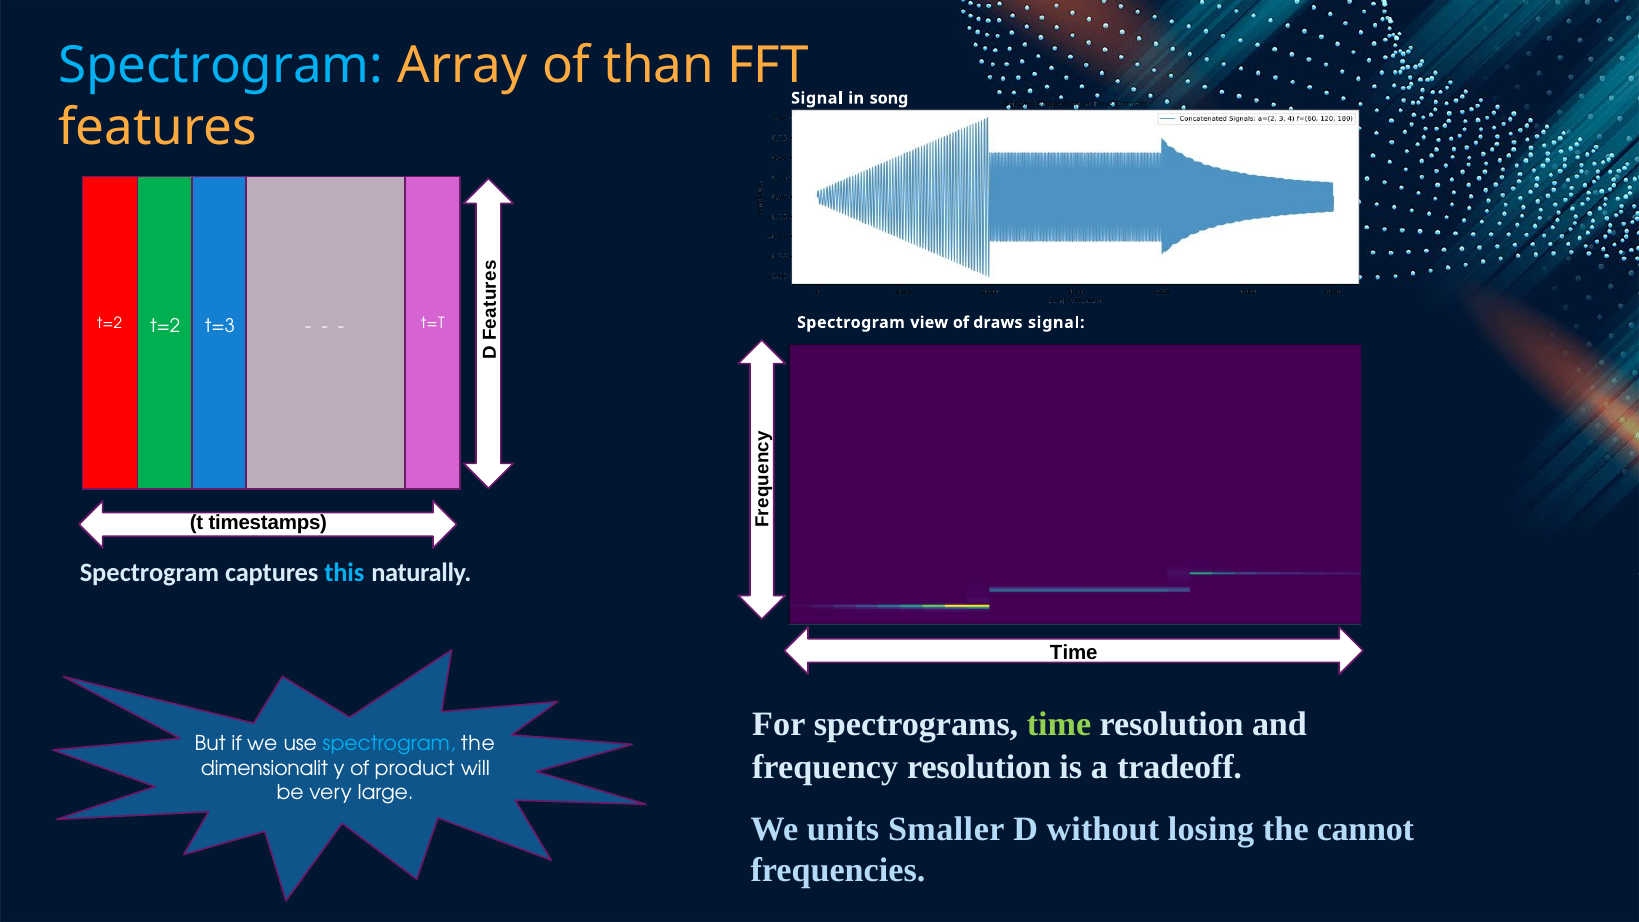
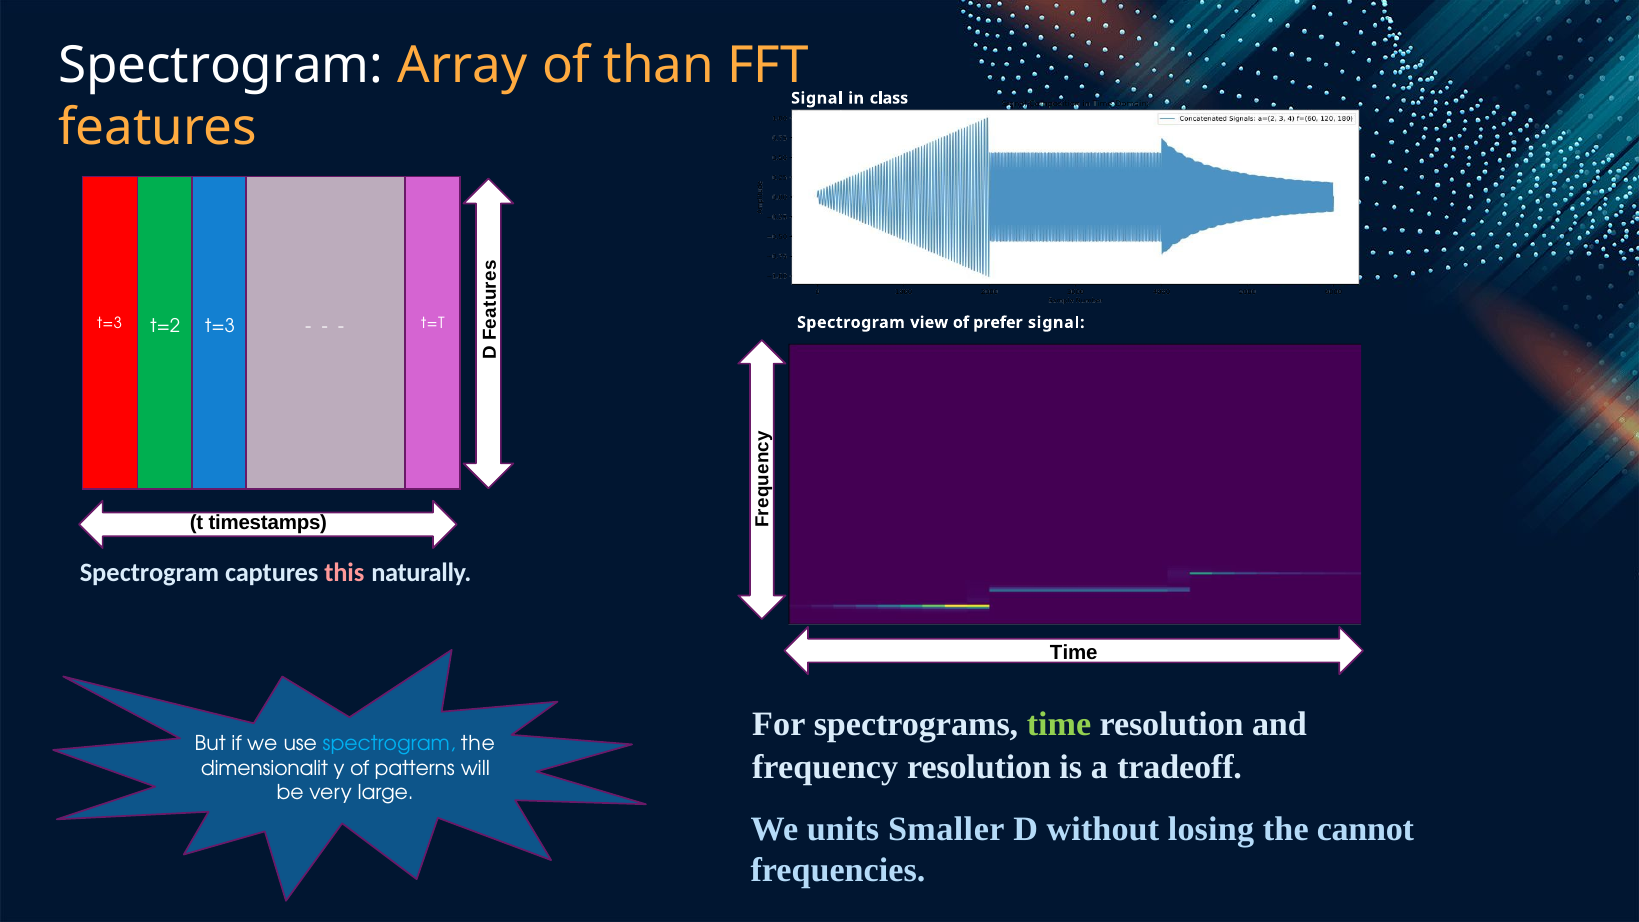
Spectrogram colour: light blue -> white (221, 66)
song: song -> class (889, 98)
draws: draws -> prefer (998, 322)
t=2: t=2 -> t=3 (110, 324)
this colour: light blue -> pink (344, 572)
product: product -> patterns (415, 768)
